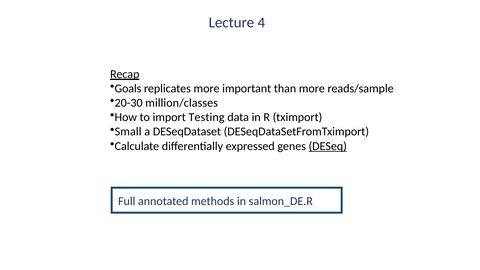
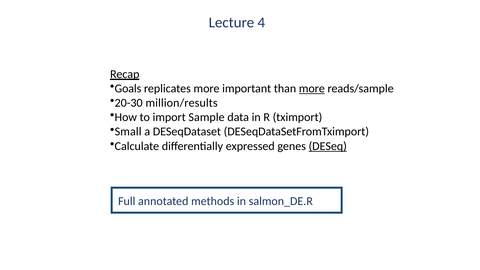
more underline: none -> present (312, 89)
million/classes: million/classes -> million/results (182, 103)
Testing: Testing -> Sample (207, 117)
